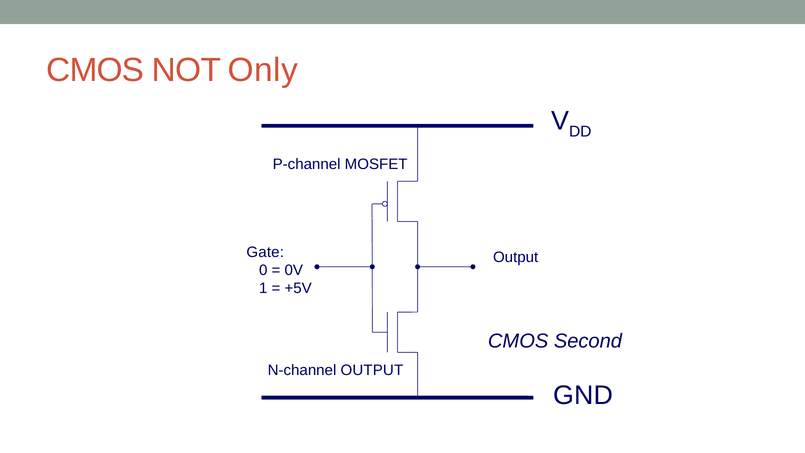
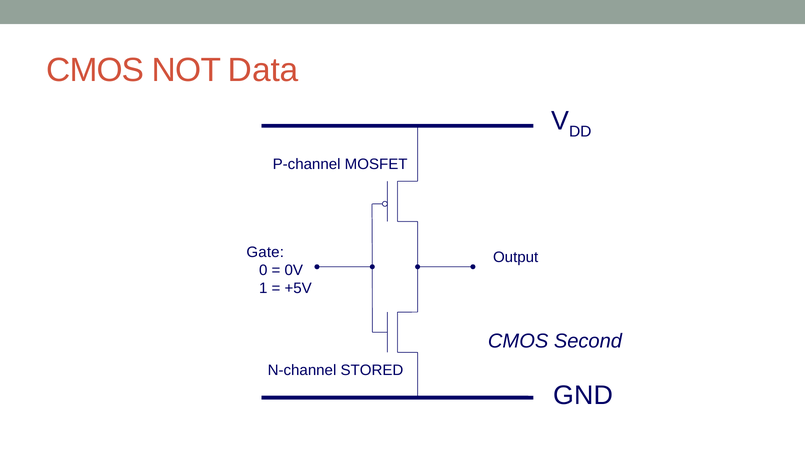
Only: Only -> Data (263, 70)
N-channel OUTPUT: OUTPUT -> STORED (372, 370)
